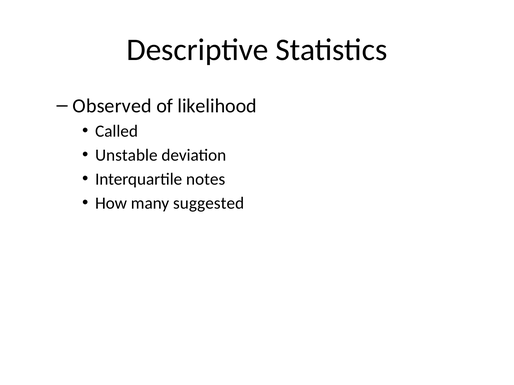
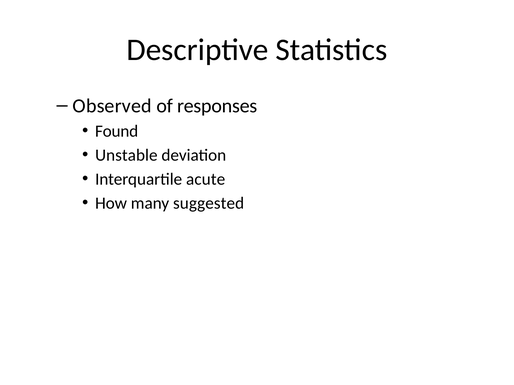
likelihood: likelihood -> responses (217, 106)
Called: Called -> Found (117, 131)
notes: notes -> acute (206, 179)
